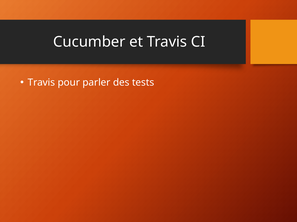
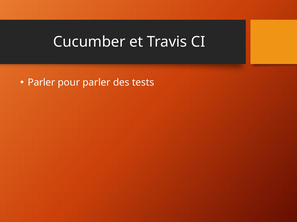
Travis: Travis -> Parler (41, 83)
